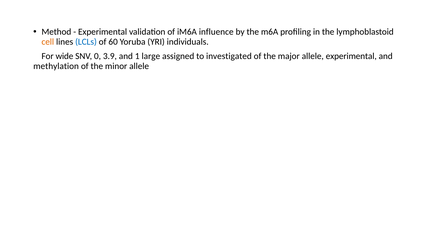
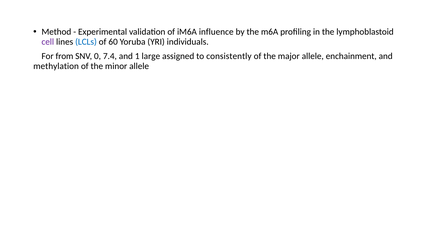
cell colour: orange -> purple (48, 42)
wide: wide -> from (64, 56)
3.9: 3.9 -> 7.4 (110, 56)
investigated: investigated -> consistently (229, 56)
allele experimental: experimental -> enchainment (351, 56)
